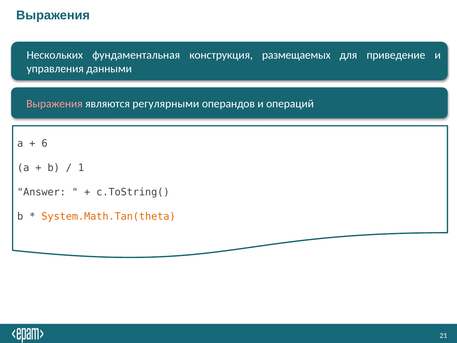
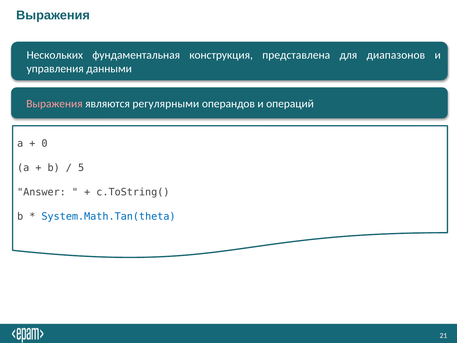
размещаемых: размещаемых -> представлена (296, 55)
приведение: приведение -> диапазонов (396, 55)
6: 6 -> 0 (45, 143)
1: 1 -> 5 (81, 168)
System.Math.Tan(theta colour: orange -> blue (109, 216)
